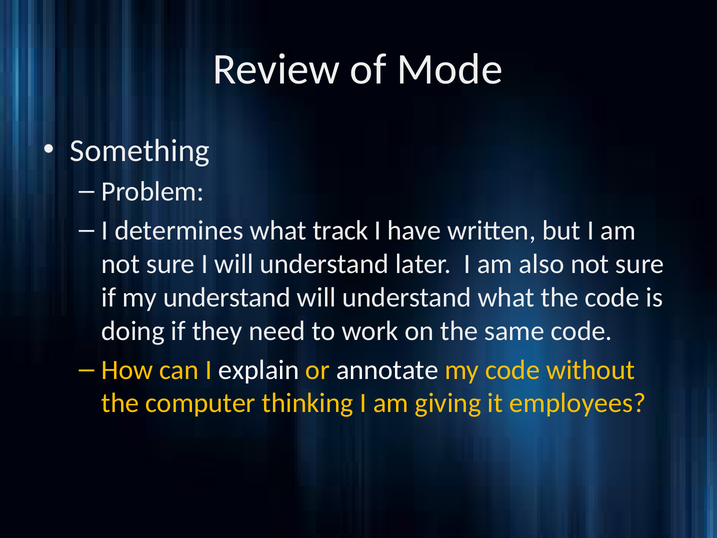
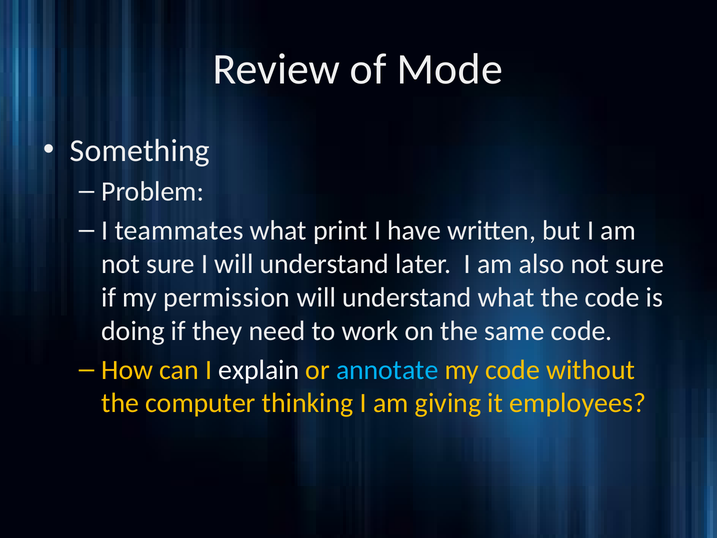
determines: determines -> teammates (179, 231)
track: track -> print (340, 231)
my understand: understand -> permission (227, 297)
annotate colour: white -> light blue (387, 370)
